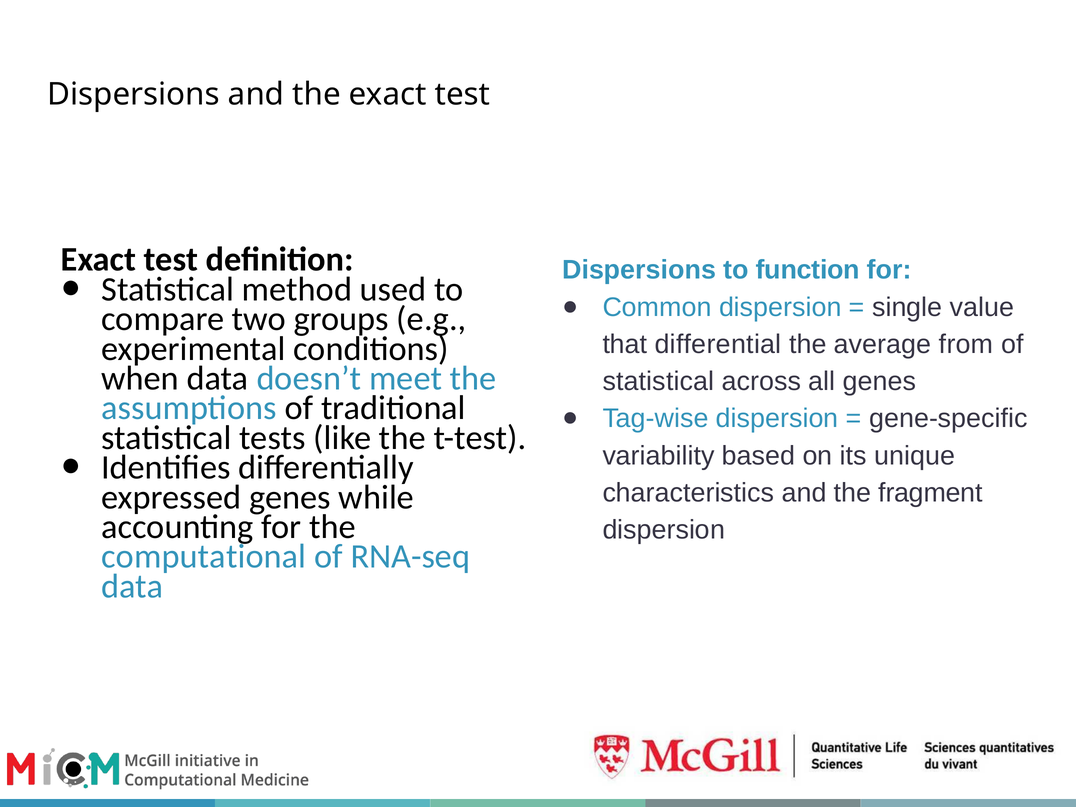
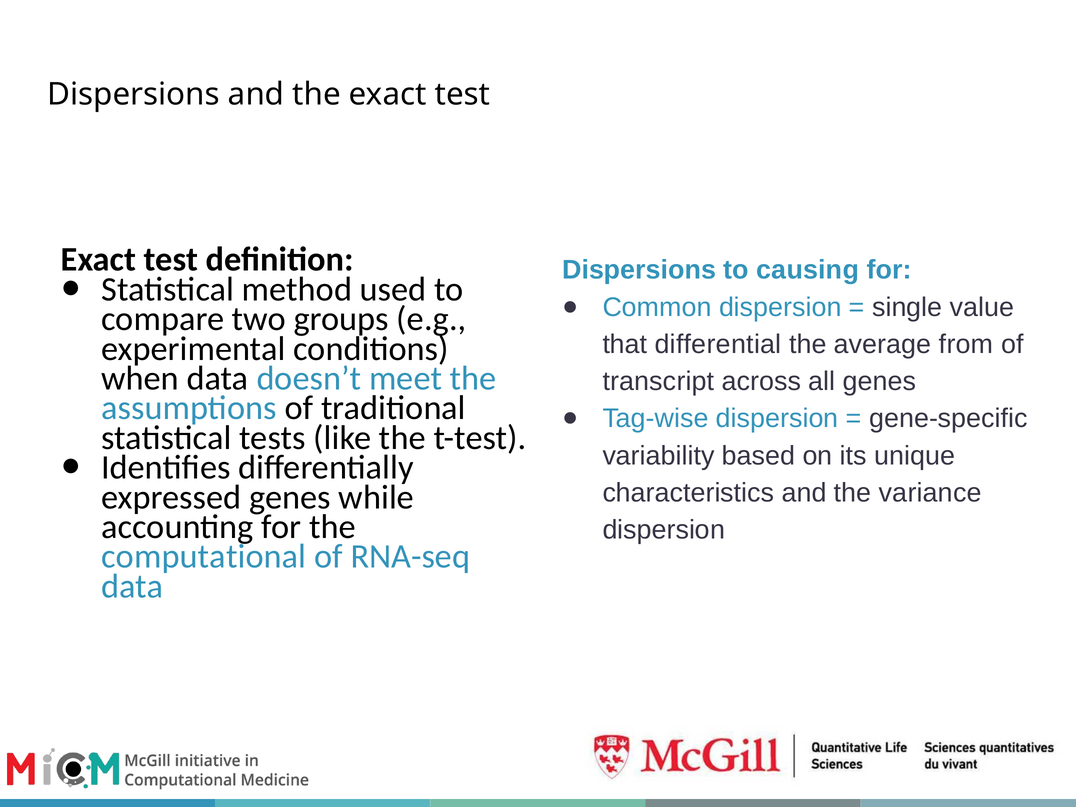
function: function -> causing (808, 270)
statistical: statistical -> transcript (658, 381)
fragment: fragment -> variance (930, 493)
